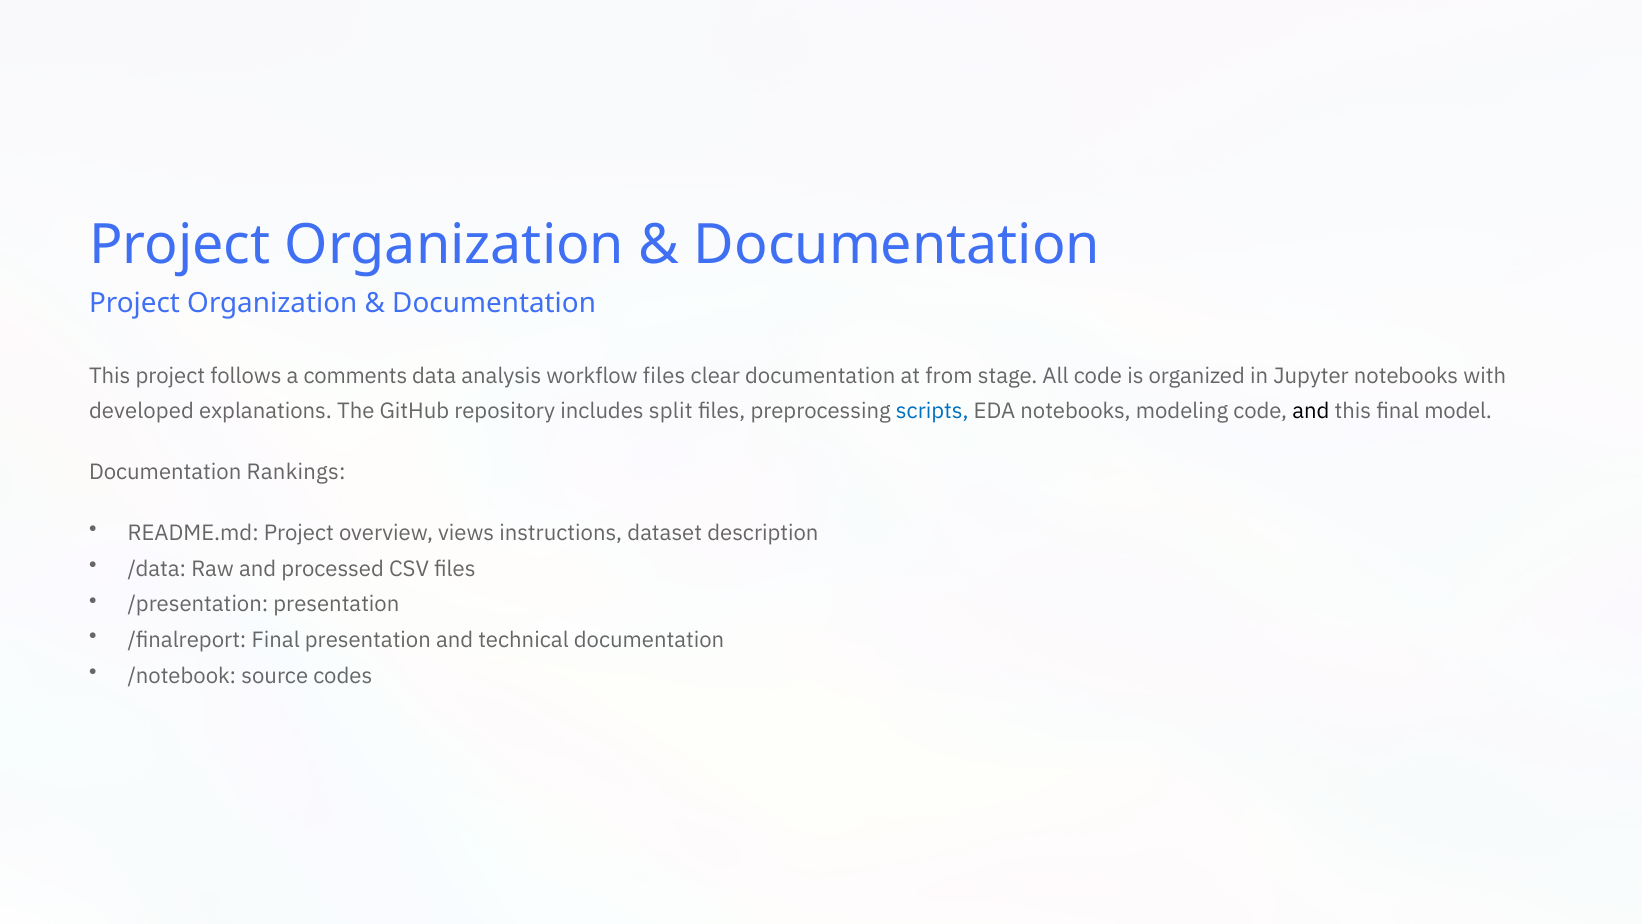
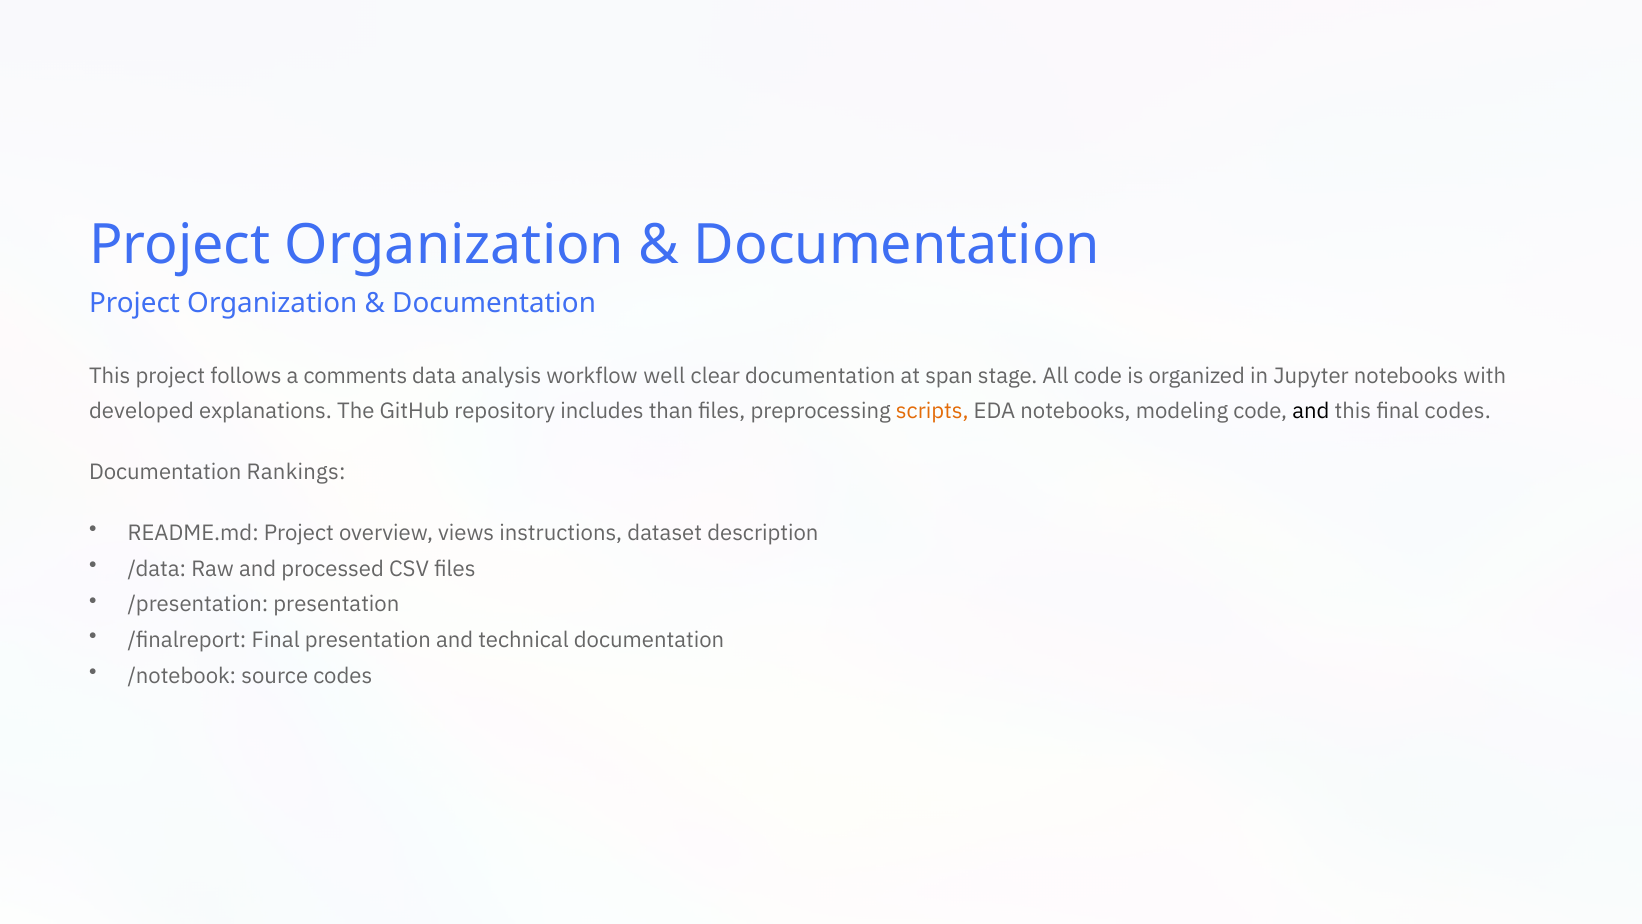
workflow files: files -> well (664, 376)
from: from -> span (949, 376)
split: split -> than (671, 411)
scripts colour: blue -> orange (932, 411)
final model: model -> codes (1458, 411)
